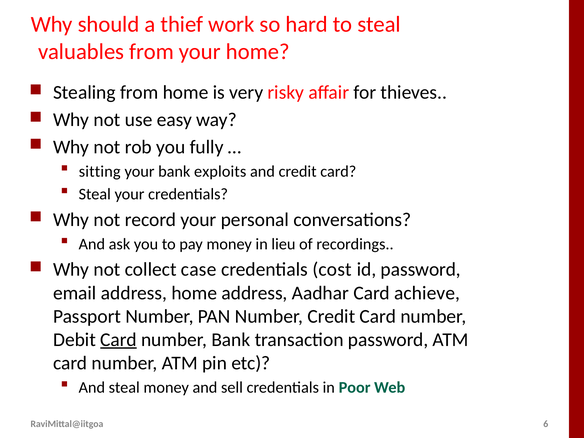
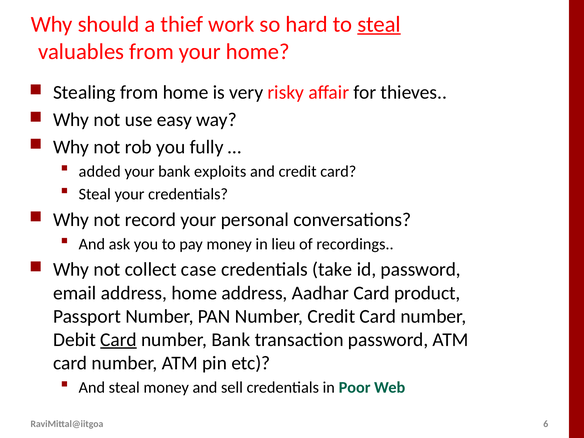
steal underline: none -> present (379, 24)
sitting: sitting -> added (100, 171)
cost: cost -> take (332, 270)
achieve: achieve -> product (427, 293)
